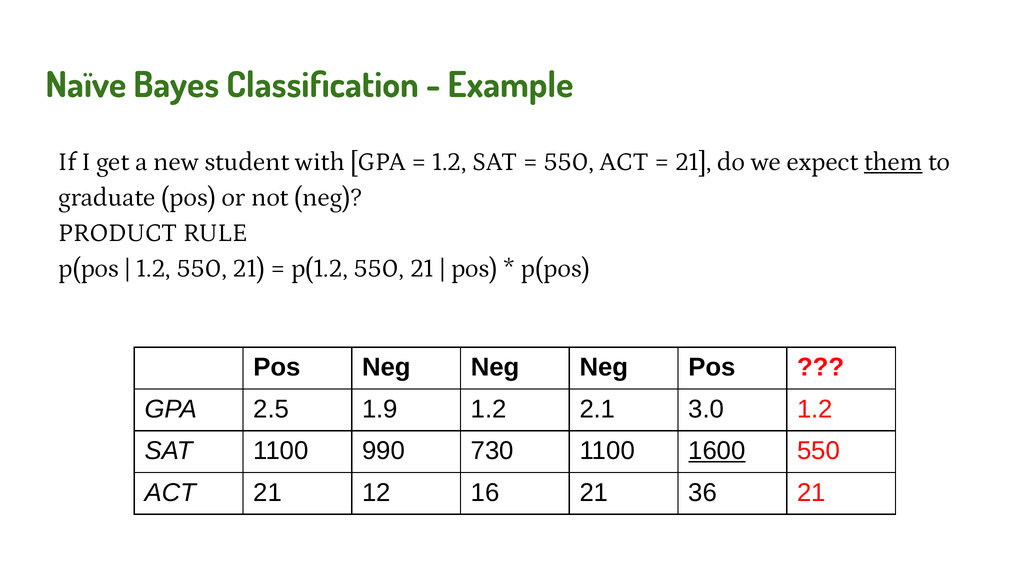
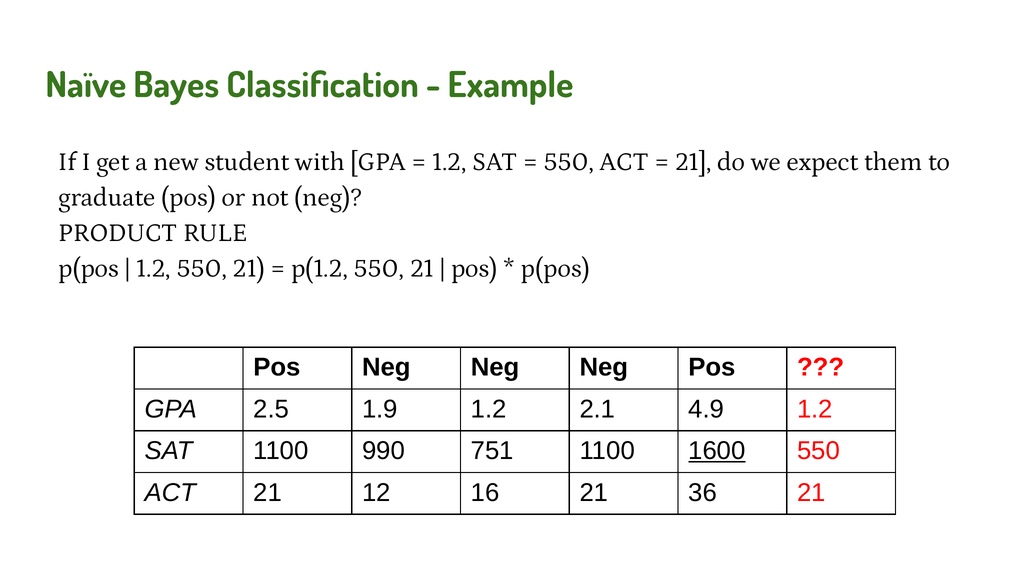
them underline: present -> none (893, 162)
3.0: 3.0 -> 4.9 (706, 409)
730: 730 -> 751 (492, 451)
